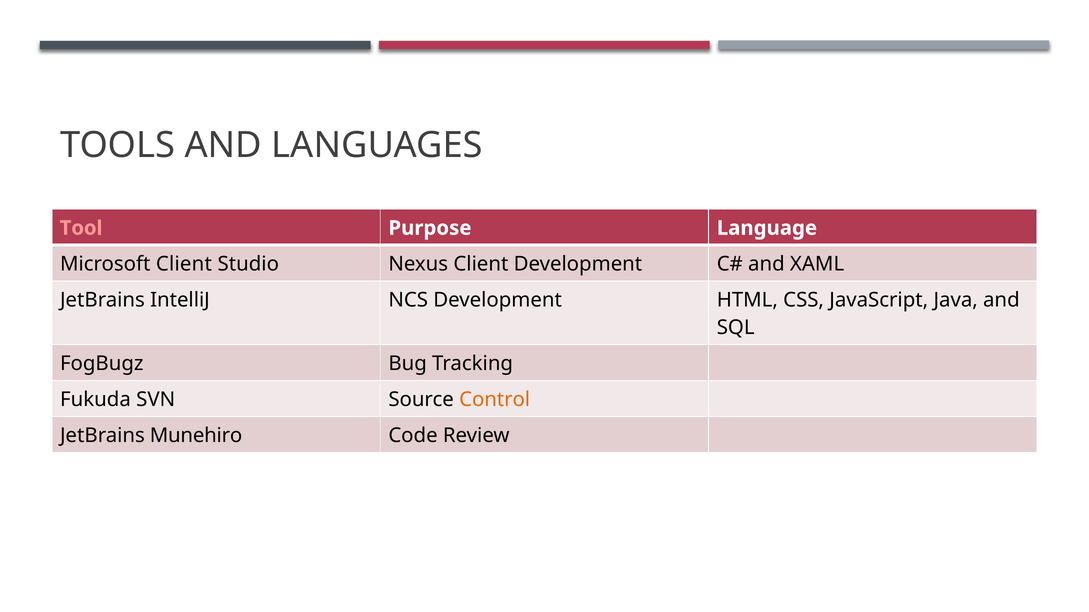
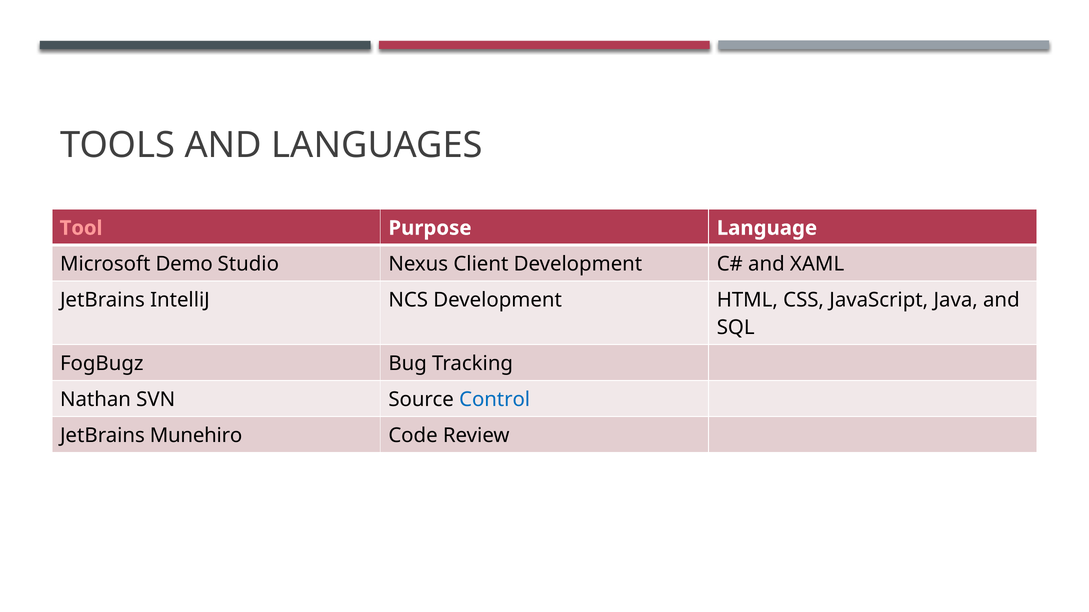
Microsoft Client: Client -> Demo (184, 264)
Fukuda: Fukuda -> Nathan (95, 400)
Control colour: orange -> blue (495, 400)
